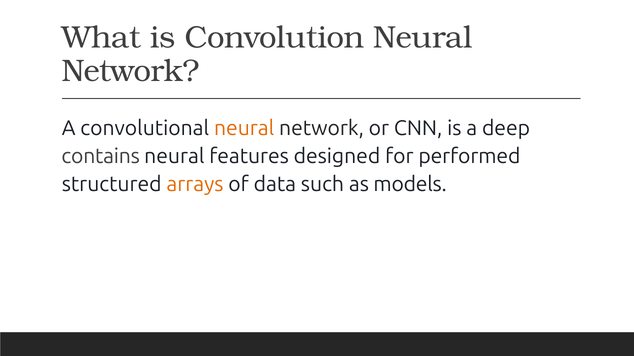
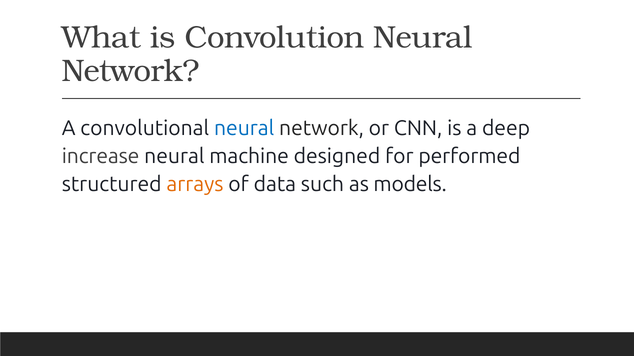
neural colour: orange -> blue (244, 129)
contains: contains -> increase (101, 157)
features: features -> machine (249, 157)
